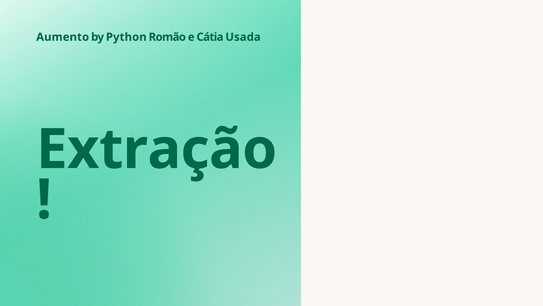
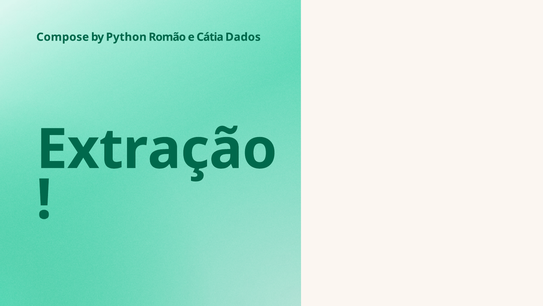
Aumento: Aumento -> Compose (63, 37)
Usada: Usada -> Dados (243, 37)
